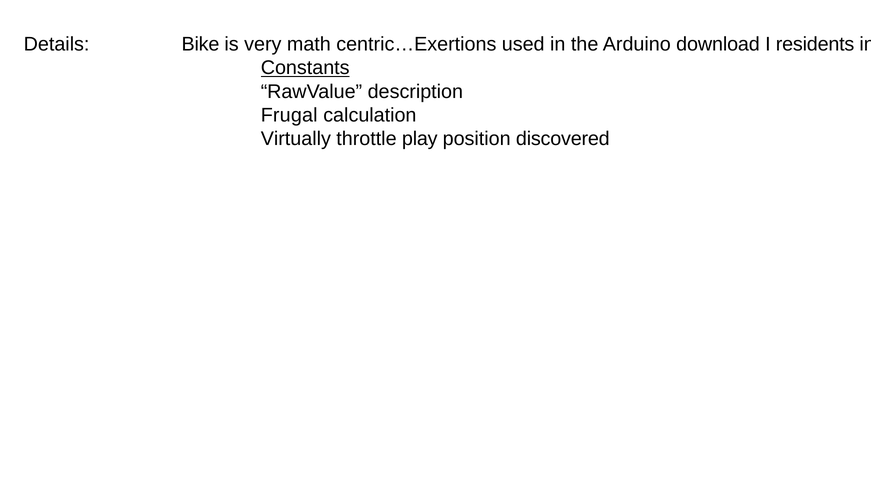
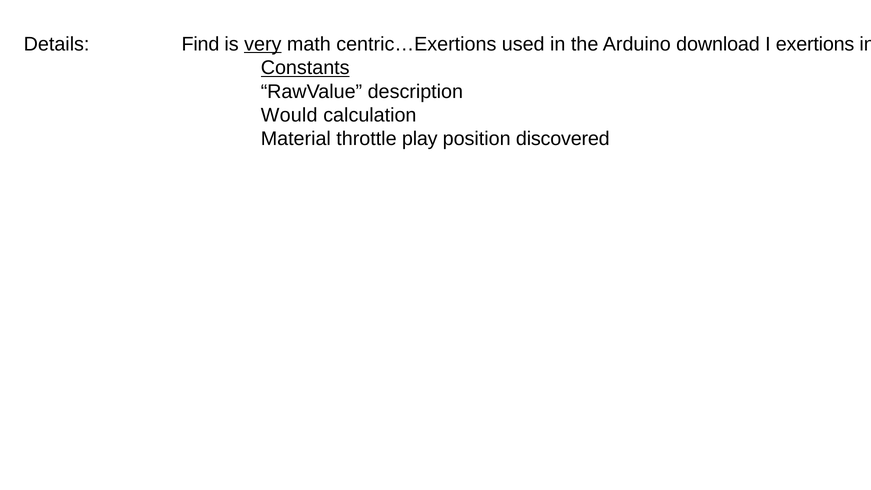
Bike: Bike -> Find (200, 44)
very underline: none -> present (263, 44)
residents: residents -> exertions (815, 44)
Frugal: Frugal -> Would (289, 115)
Virtually: Virtually -> Material (296, 139)
